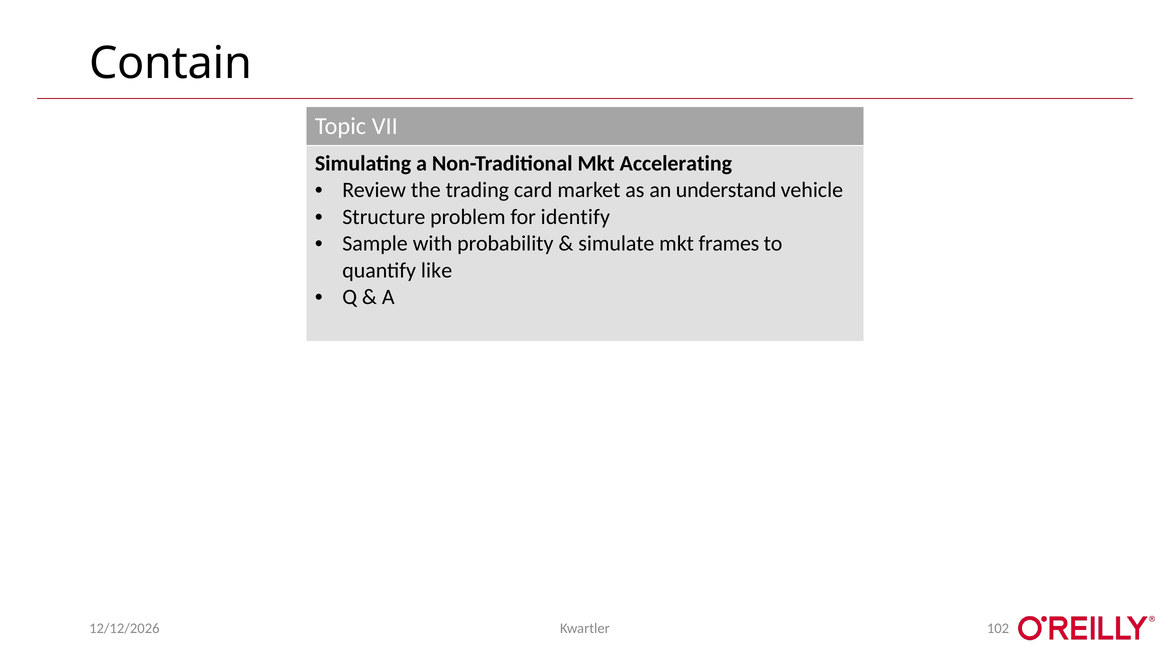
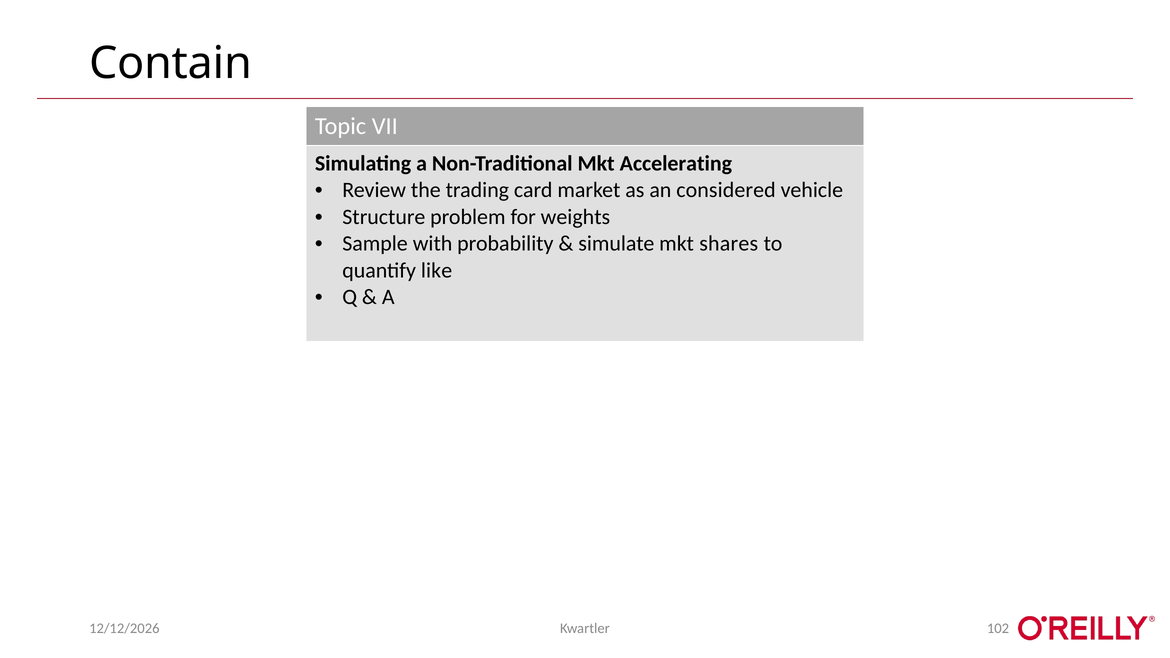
understand: understand -> considered (726, 190)
identify: identify -> weights (575, 217)
frames: frames -> shares (729, 244)
